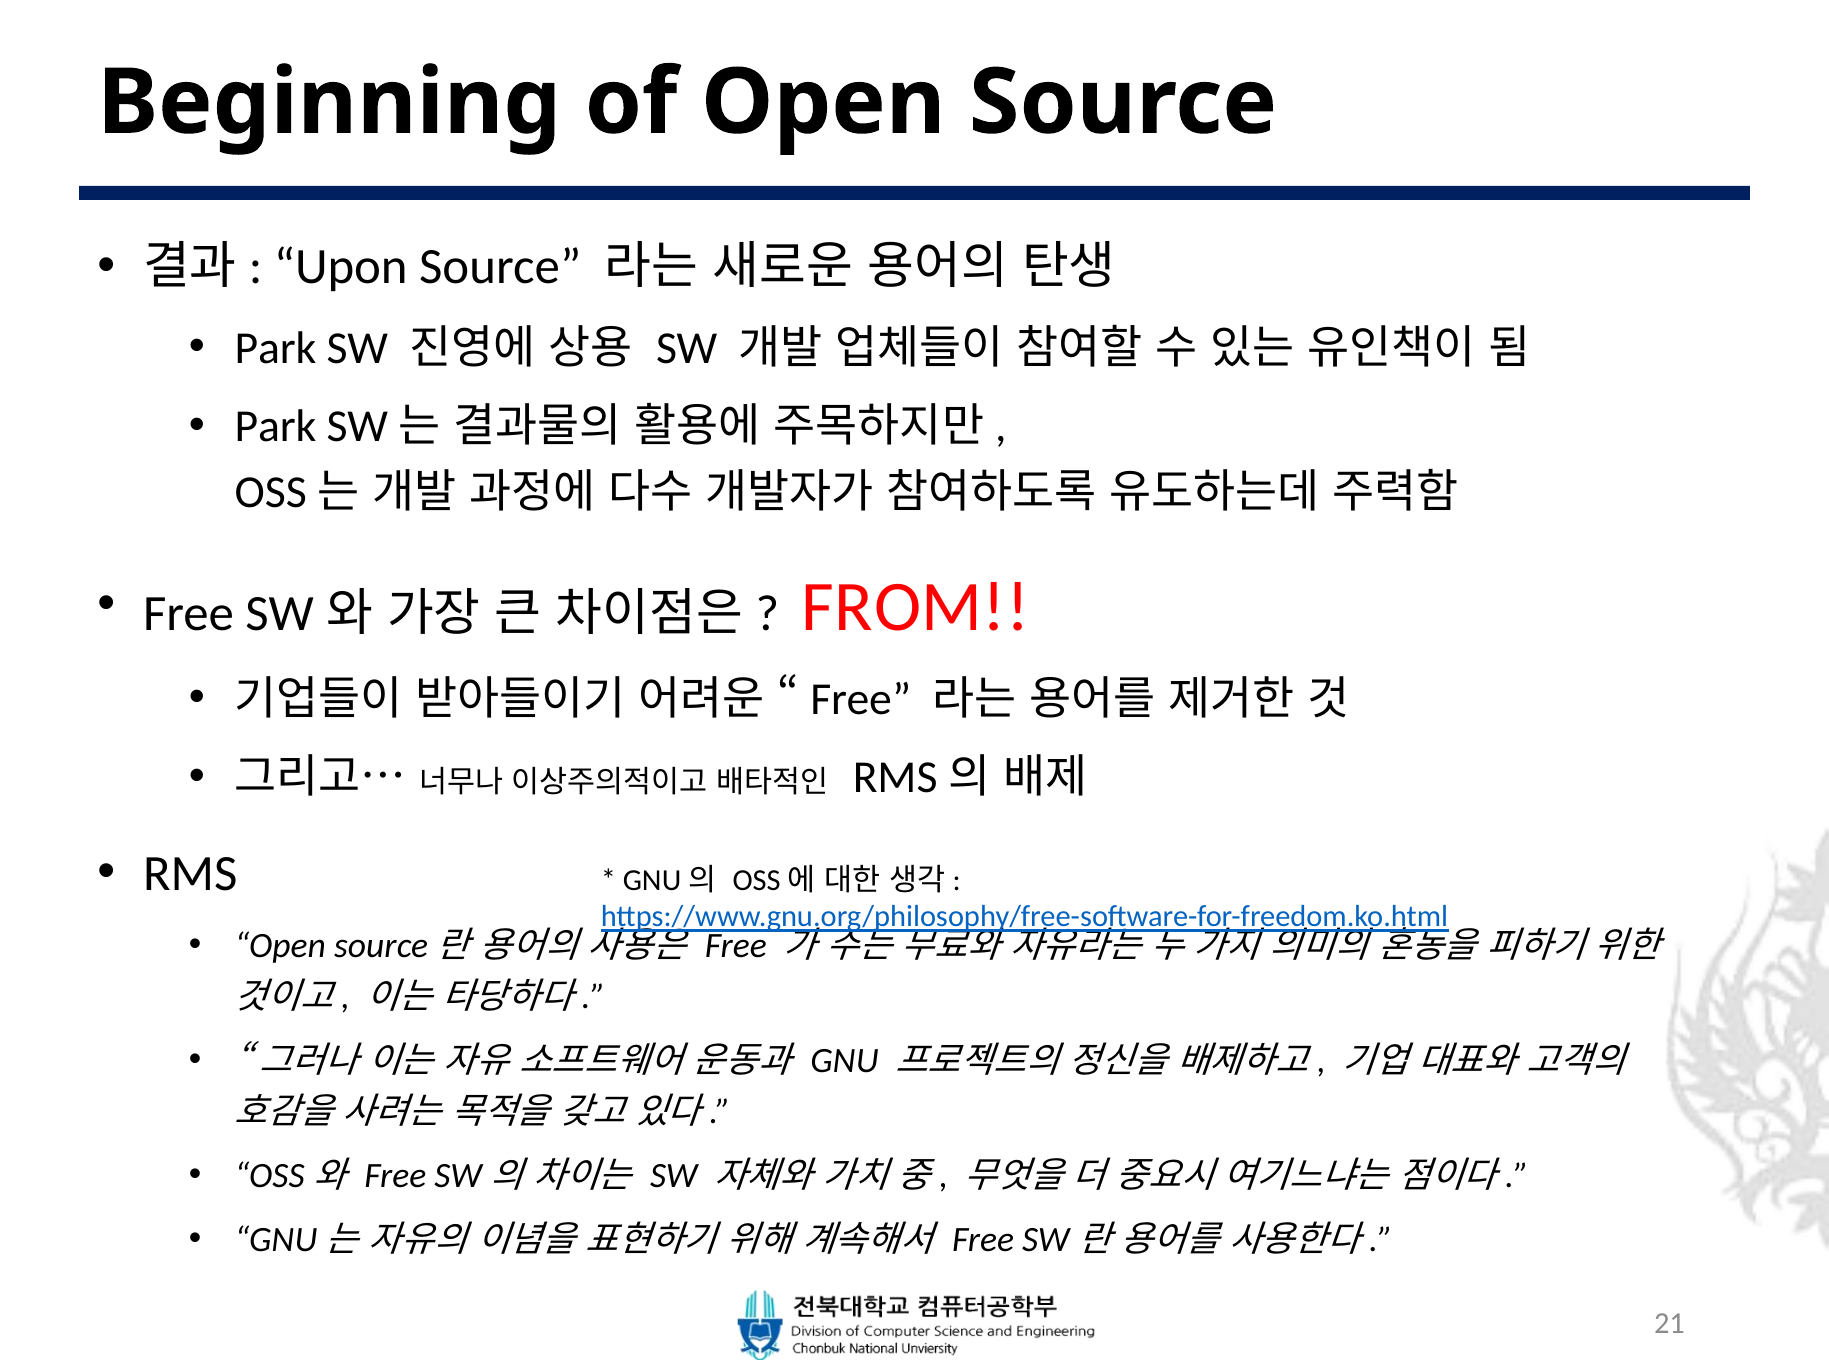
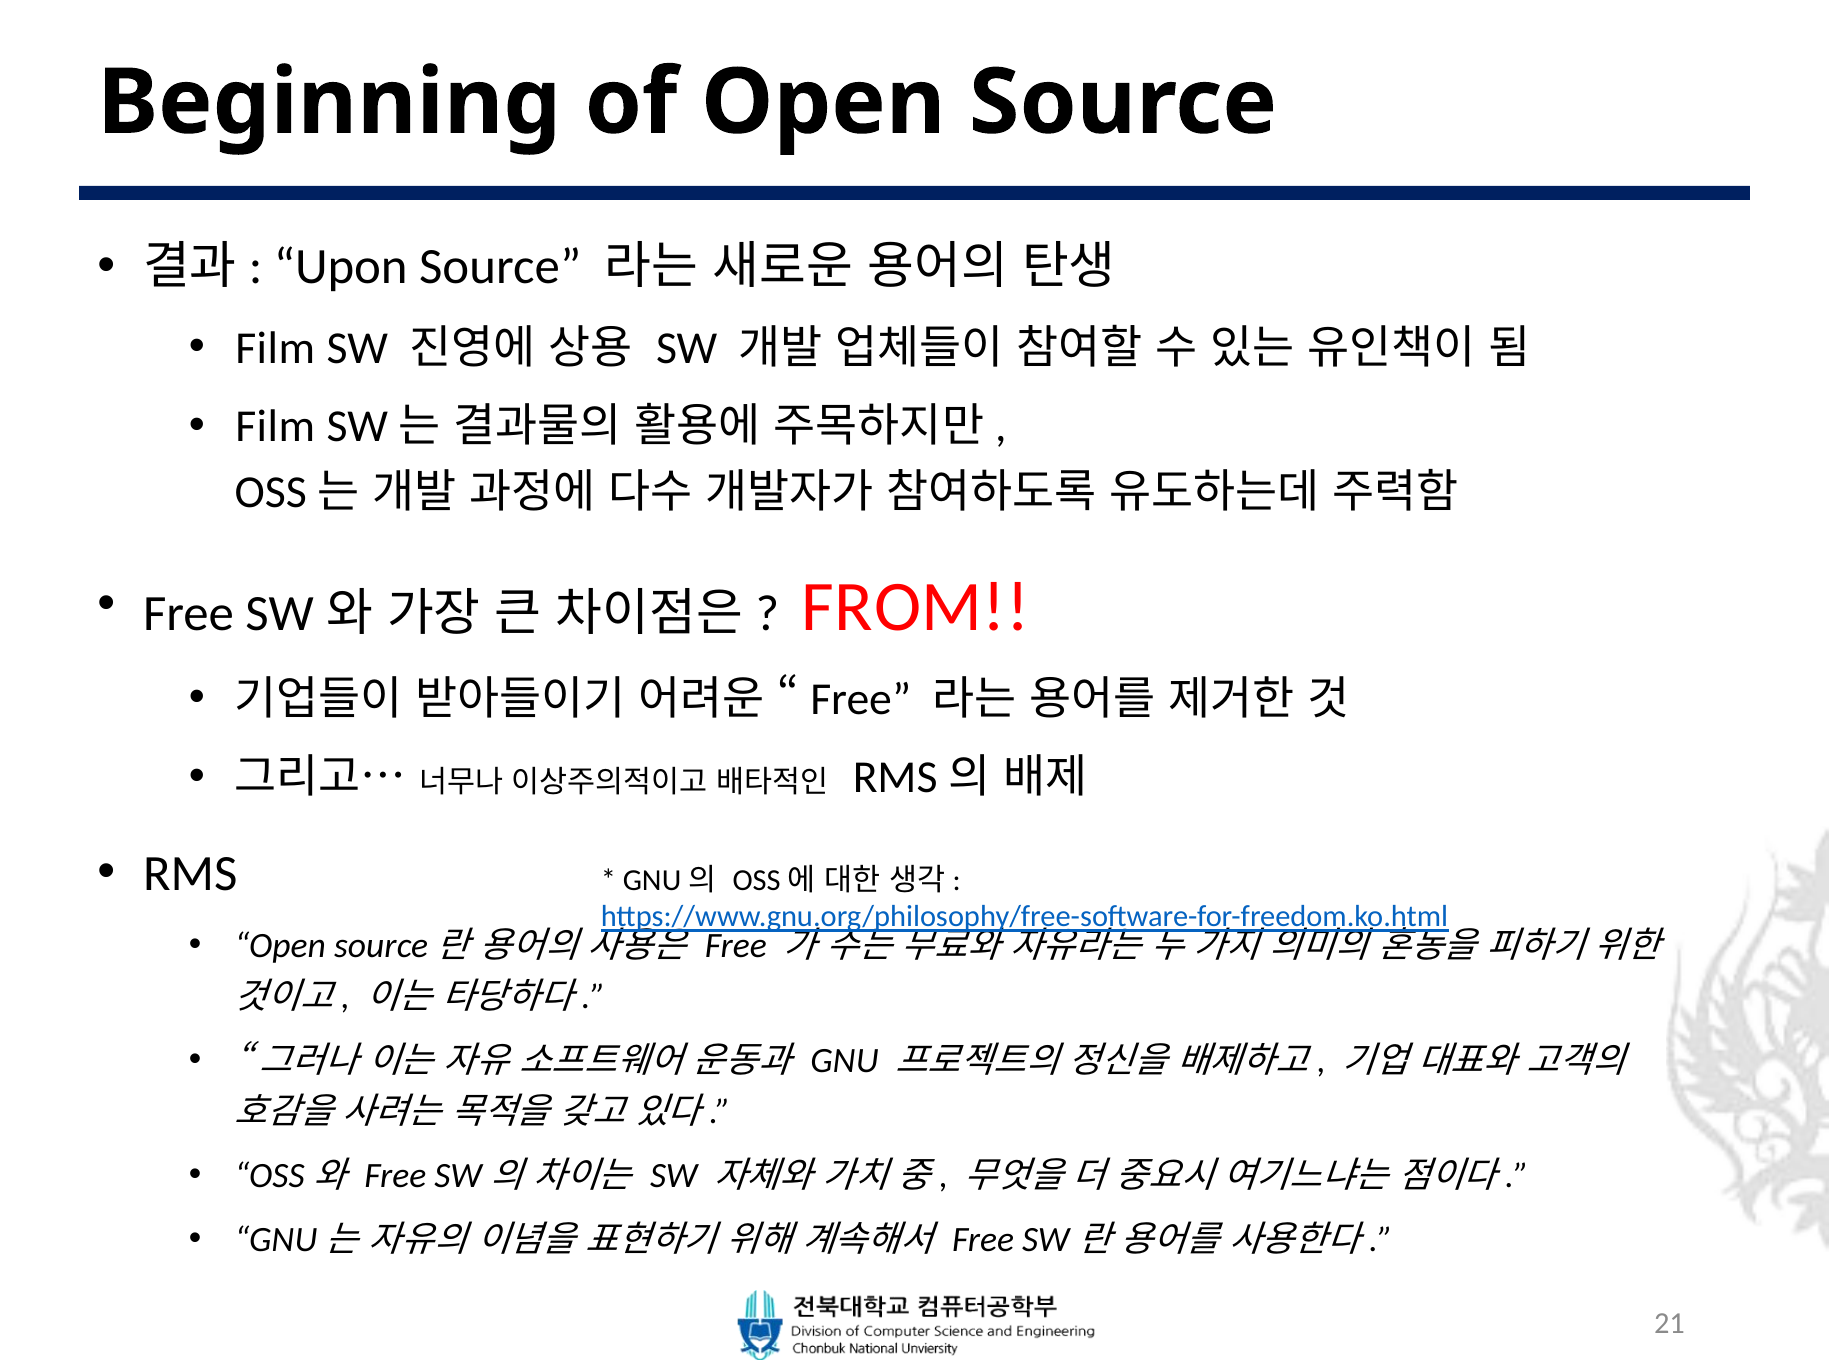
Park: Park -> Film (275, 348)
Park: Park -> Film (275, 427)
